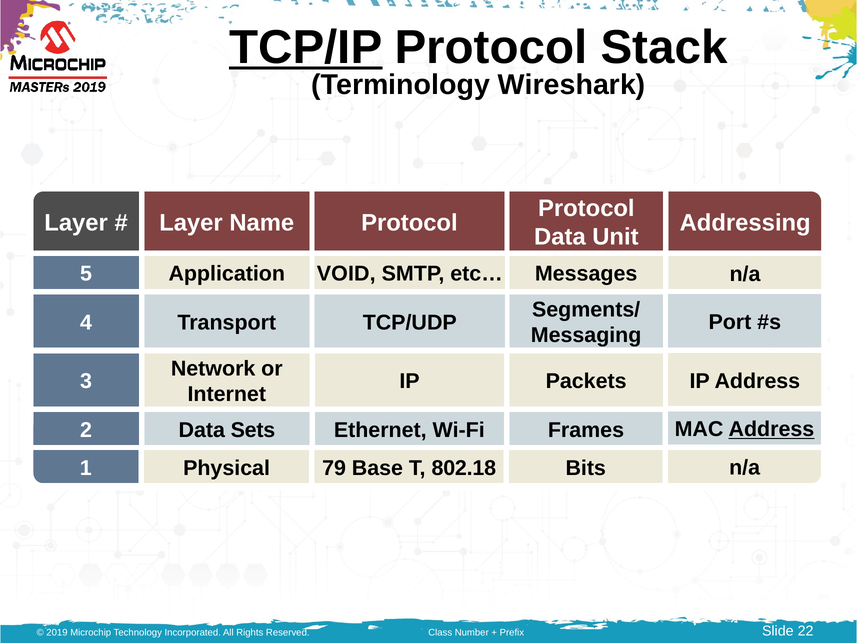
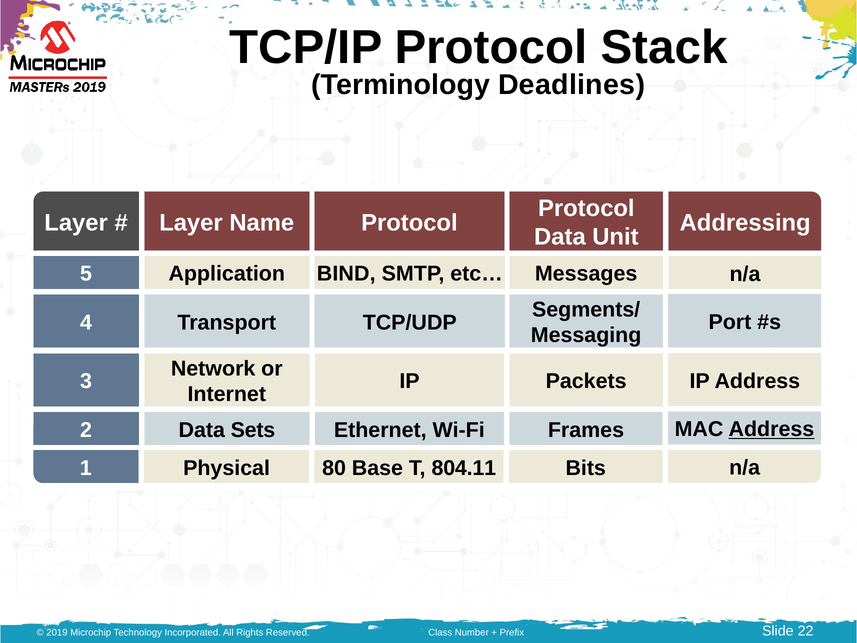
TCP/IP underline: present -> none (306, 48)
Wireshark: Wireshark -> Deadlines (572, 85)
VOID: VOID -> BIND (346, 274)
79: 79 -> 80 (334, 468)
802.18: 802.18 -> 804.11 (464, 468)
